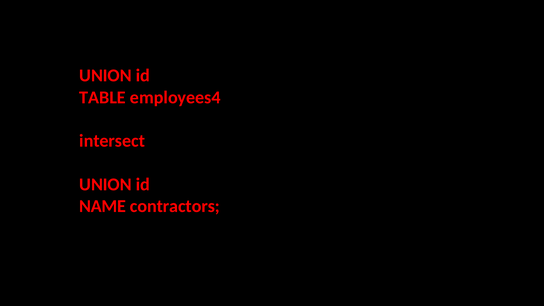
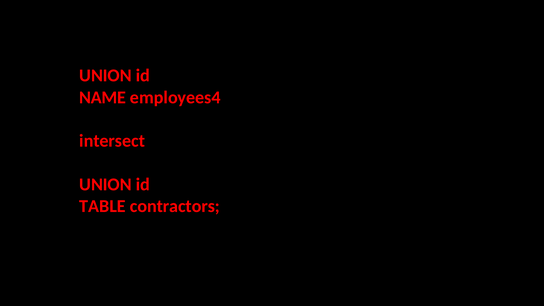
TABLE: TABLE -> NAME (103, 97)
NAME: NAME -> TABLE (103, 206)
